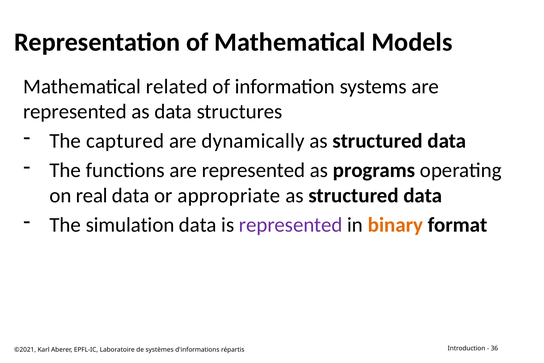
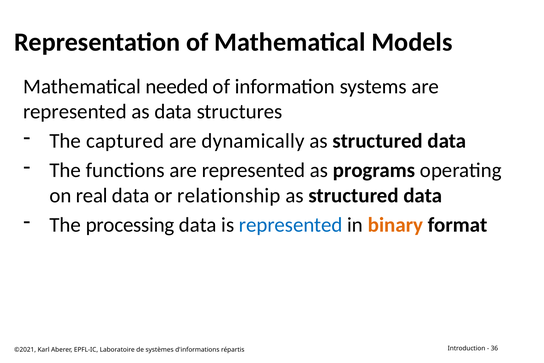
related: related -> needed (177, 87)
appropriate: appropriate -> relationship (229, 195)
simulation: simulation -> processing (130, 225)
represented colour: purple -> blue (291, 225)
